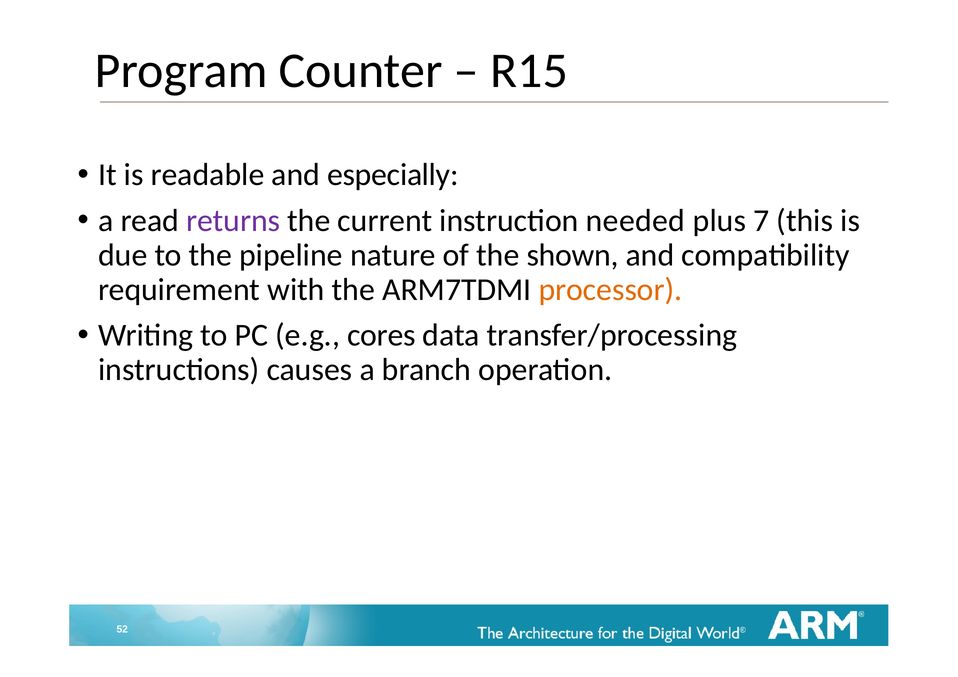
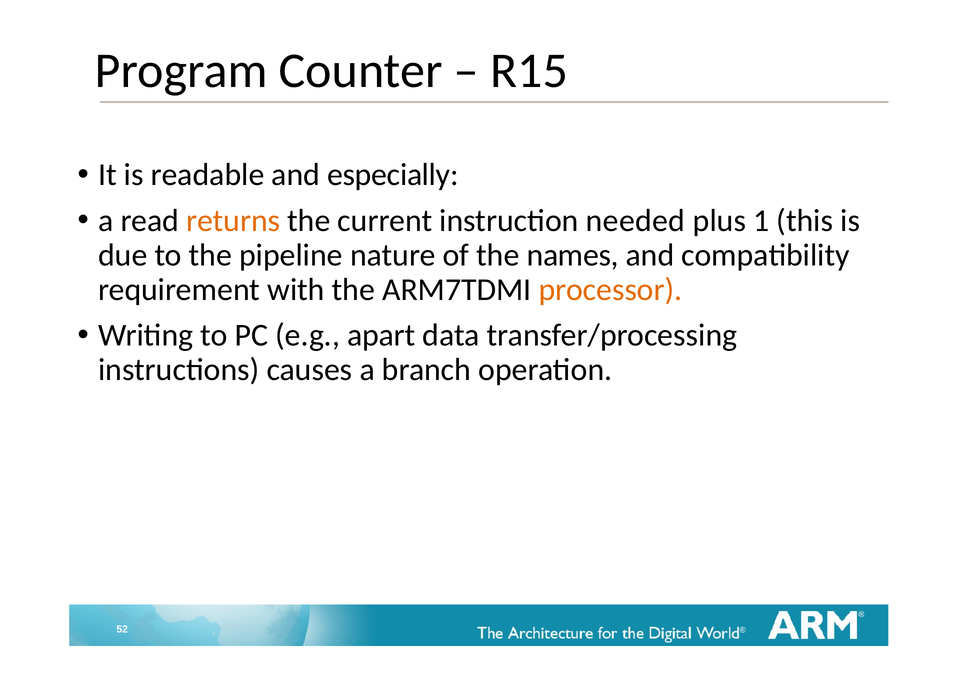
returns colour: purple -> orange (233, 221)
7: 7 -> 1 (761, 221)
shown: shown -> names (573, 255)
cores: cores -> apart (381, 335)
